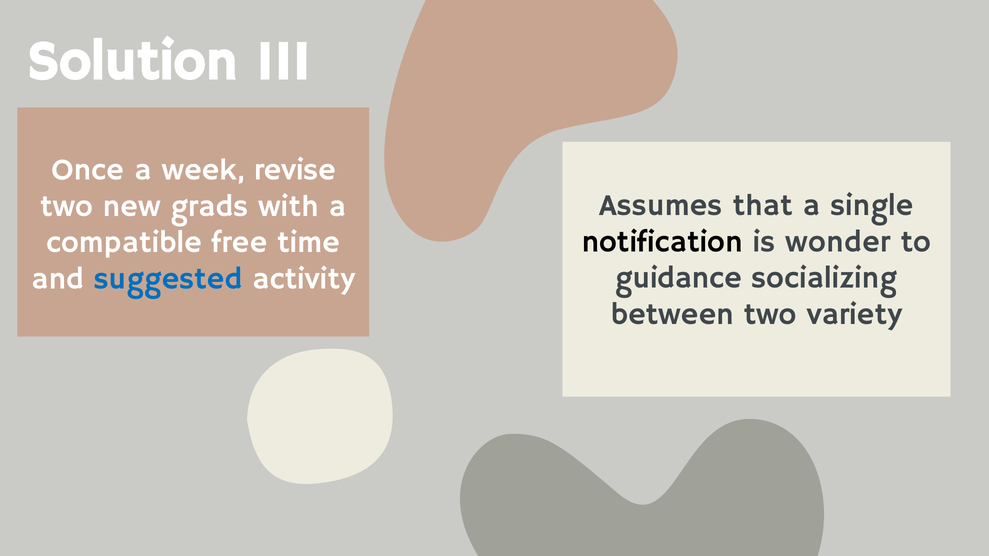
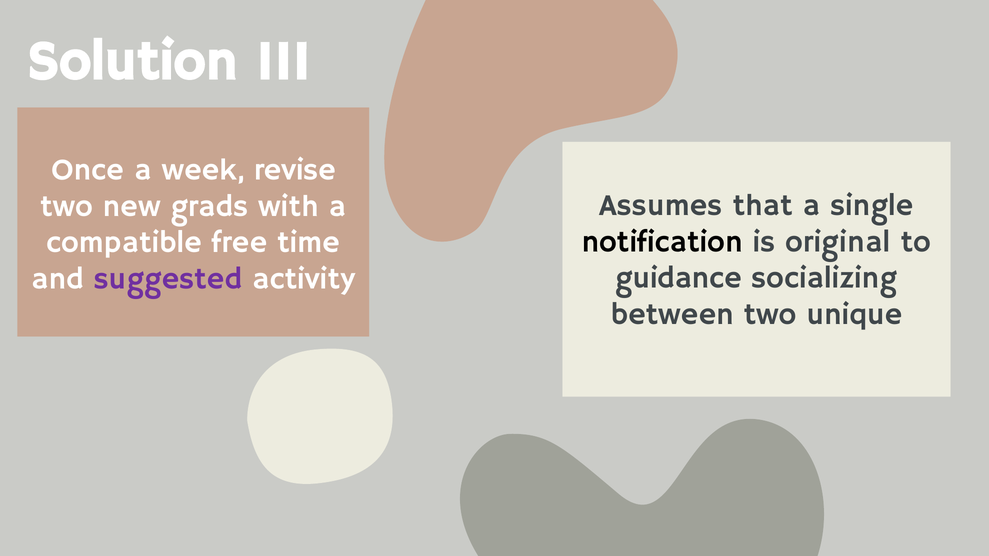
wonder: wonder -> original (838, 242)
suggested colour: blue -> purple (168, 279)
variety: variety -> unique (854, 314)
